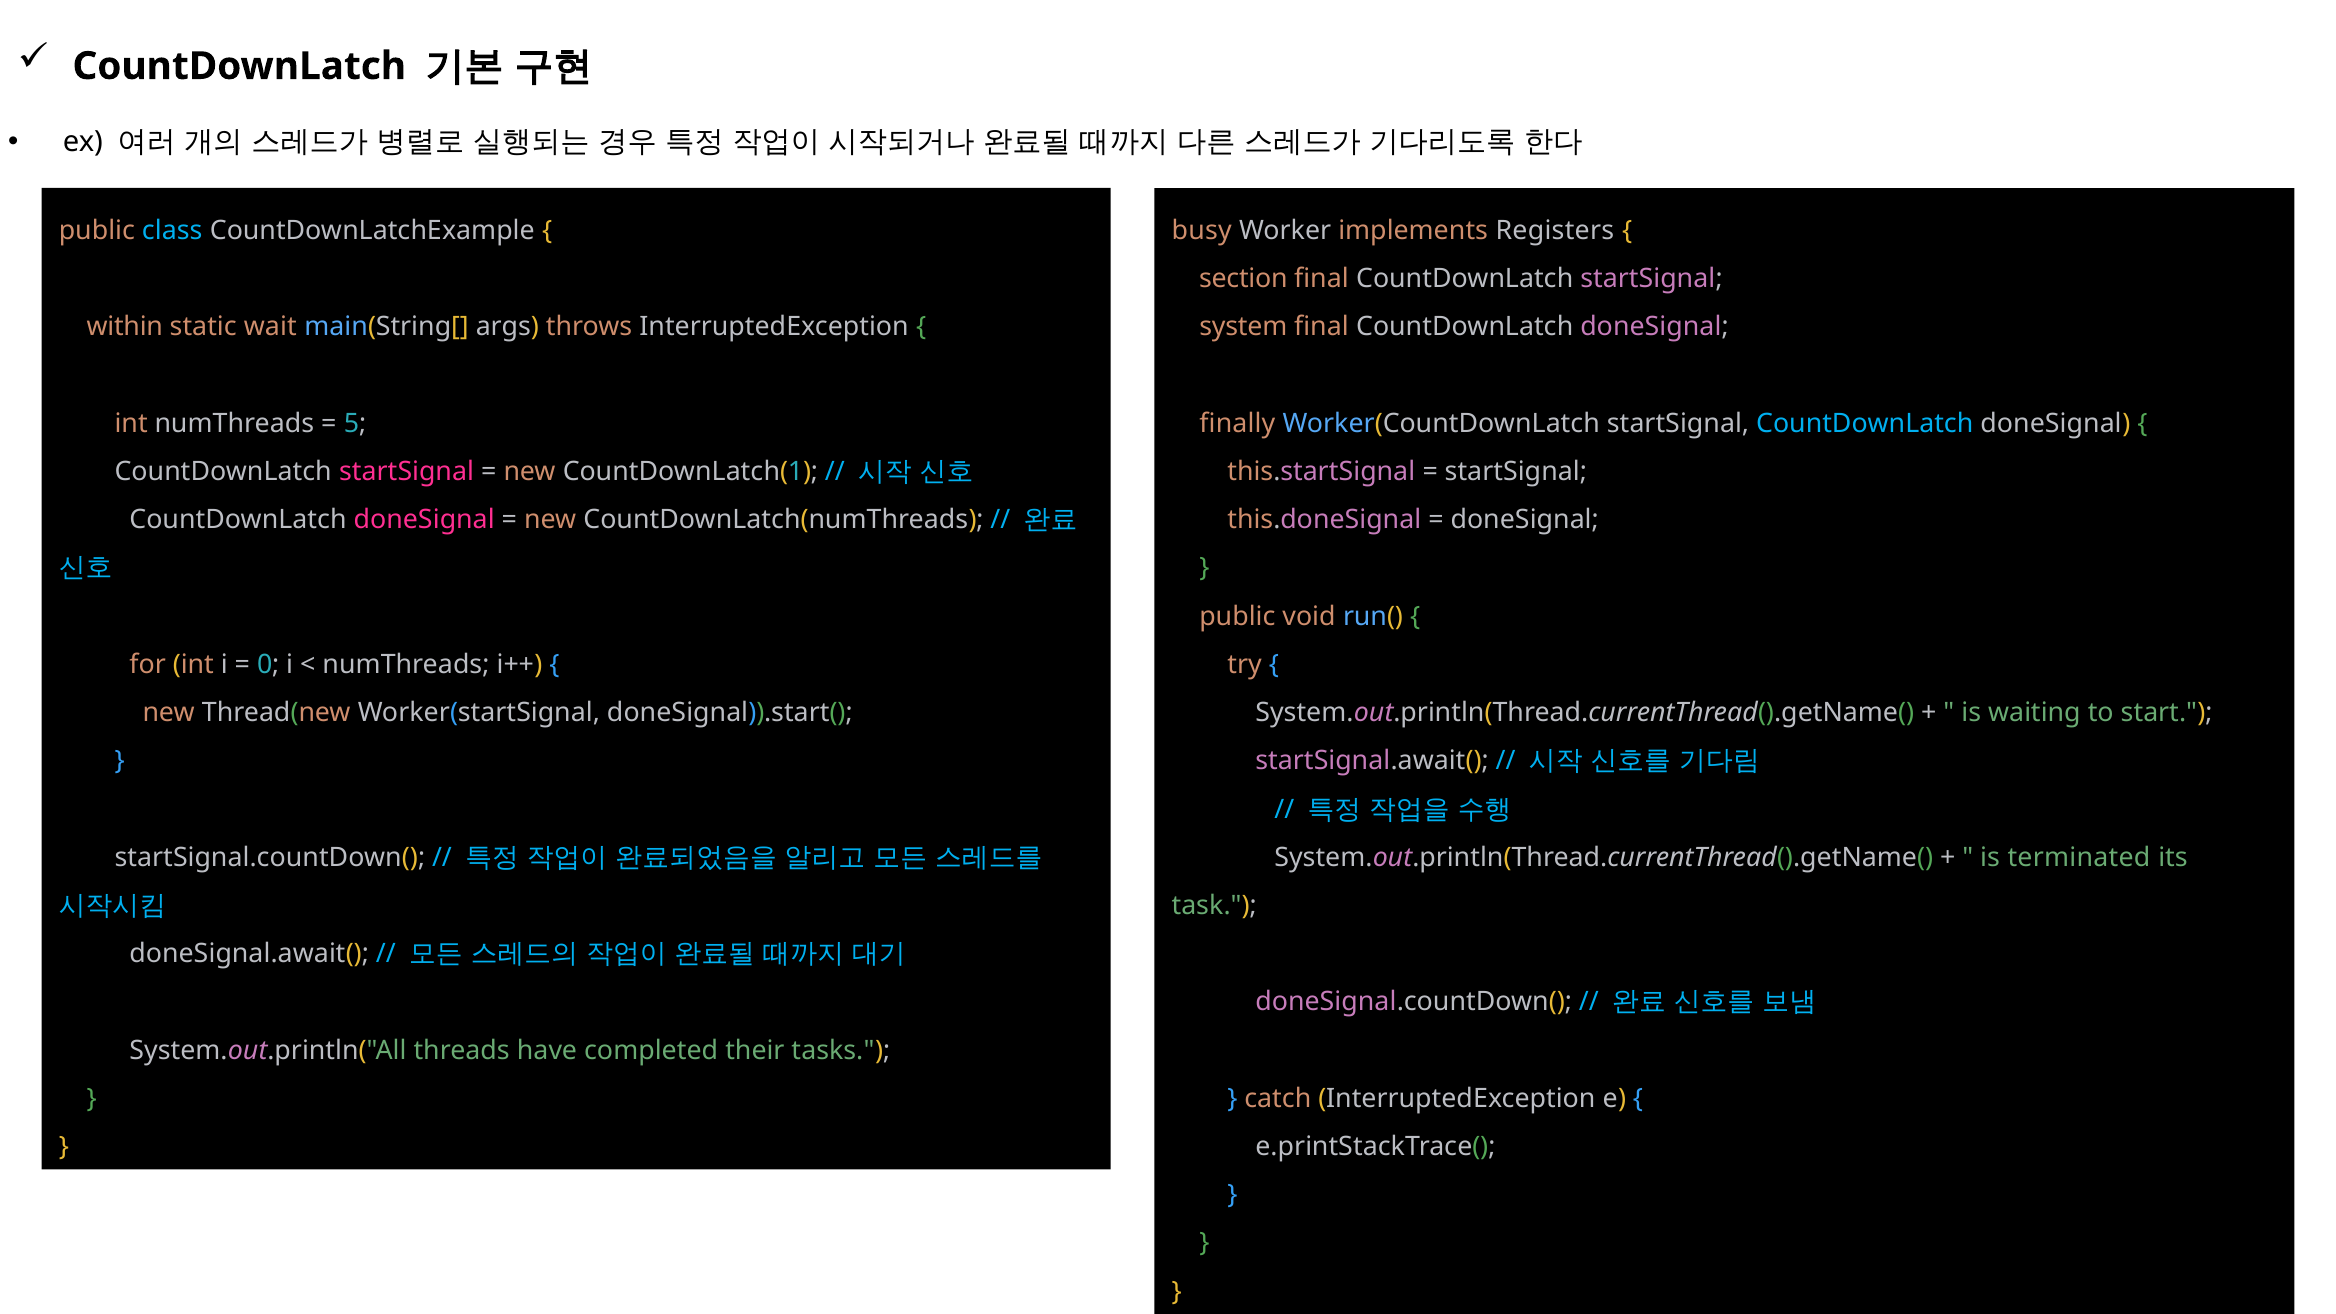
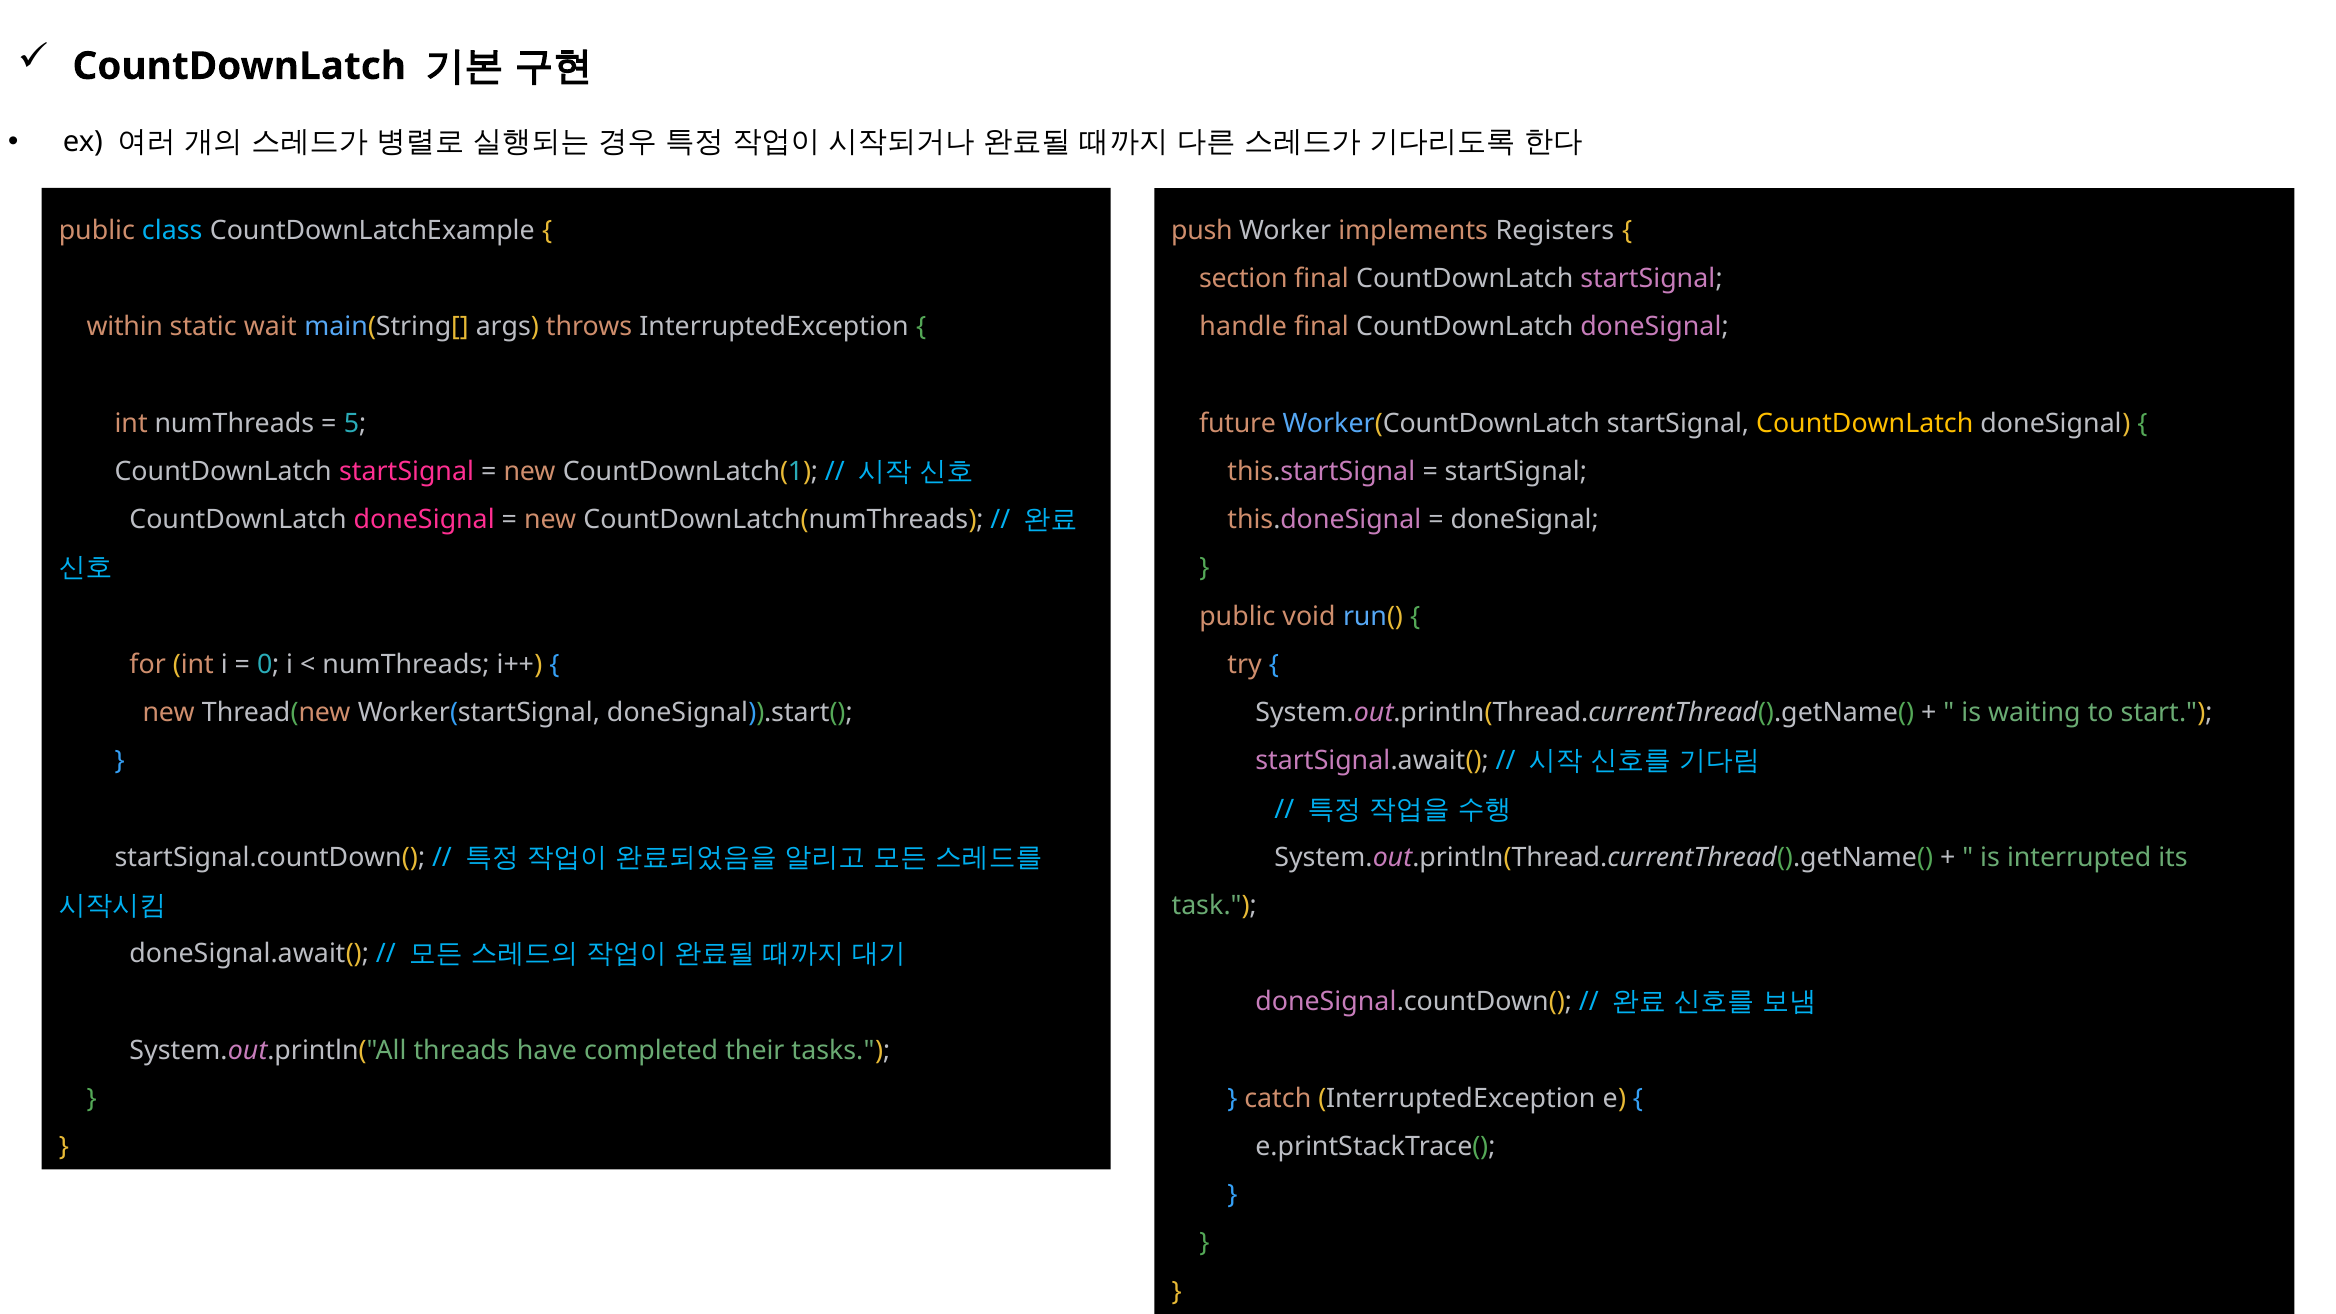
busy: busy -> push (1202, 231)
system: system -> handle (1243, 327)
finally: finally -> future (1238, 424)
CountDownLatch colour: light blue -> yellow (1865, 424)
terminated: terminated -> interrupted (2079, 857)
